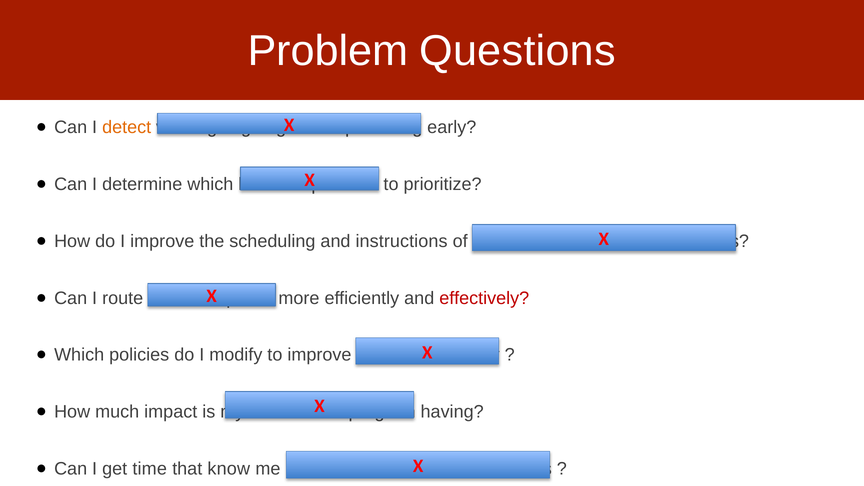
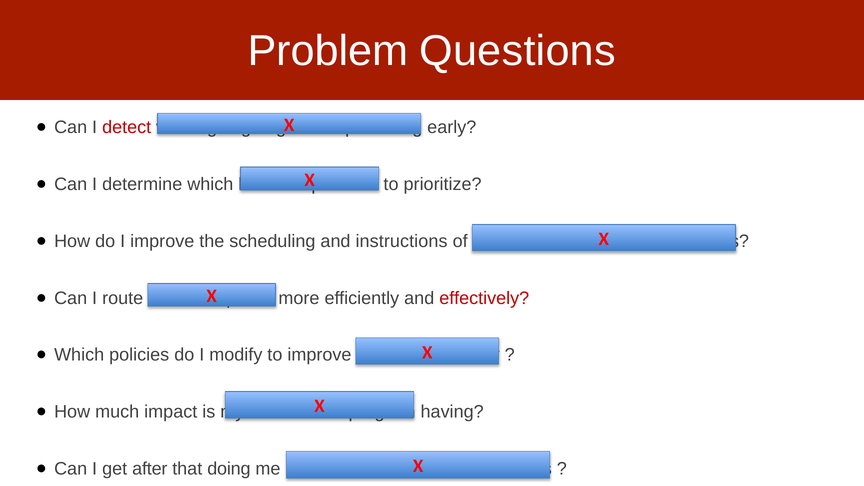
detect colour: orange -> red (127, 127)
time: time -> after (150, 469)
know: know -> doing (229, 469)
